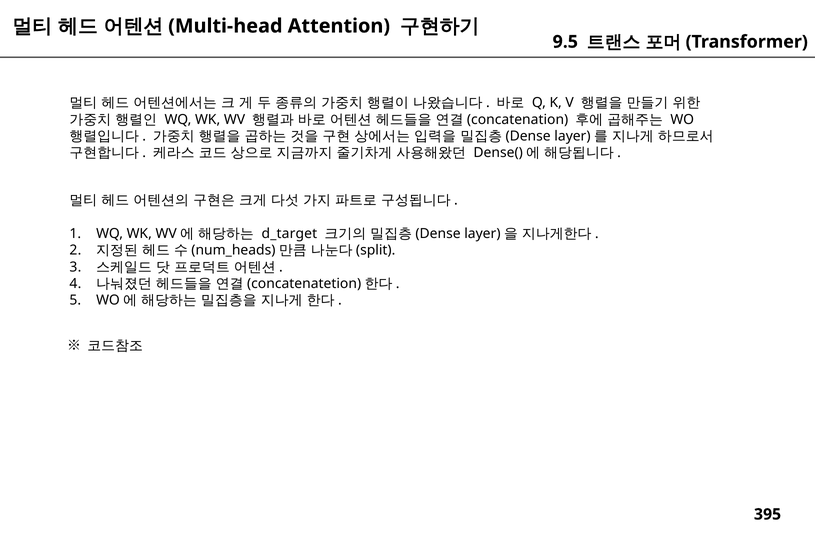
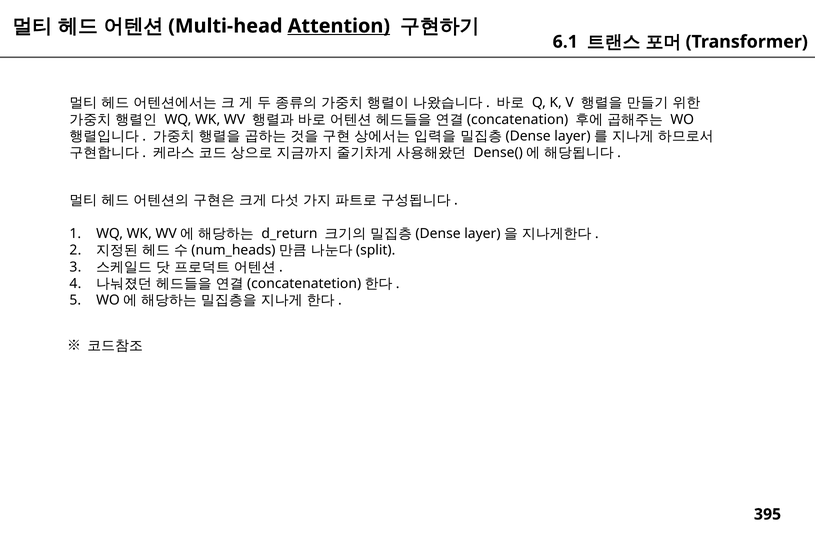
Attention underline: none -> present (339, 26)
9.5: 9.5 -> 6.1 (565, 42)
d_target: d_target -> d_return (289, 233)
